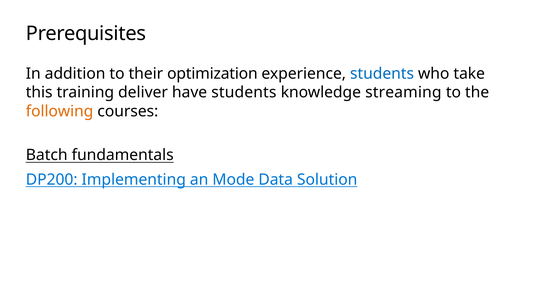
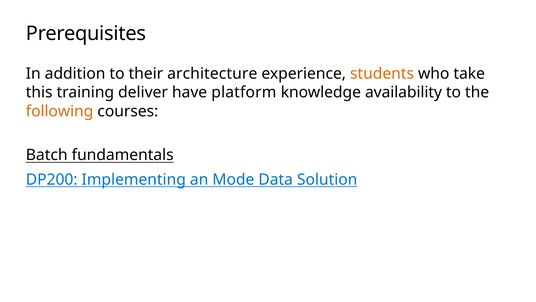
optimization: optimization -> architecture (212, 74)
students colour: blue -> orange (382, 74)
have students: students -> platform (244, 92)
streaming: streaming -> availability (403, 92)
